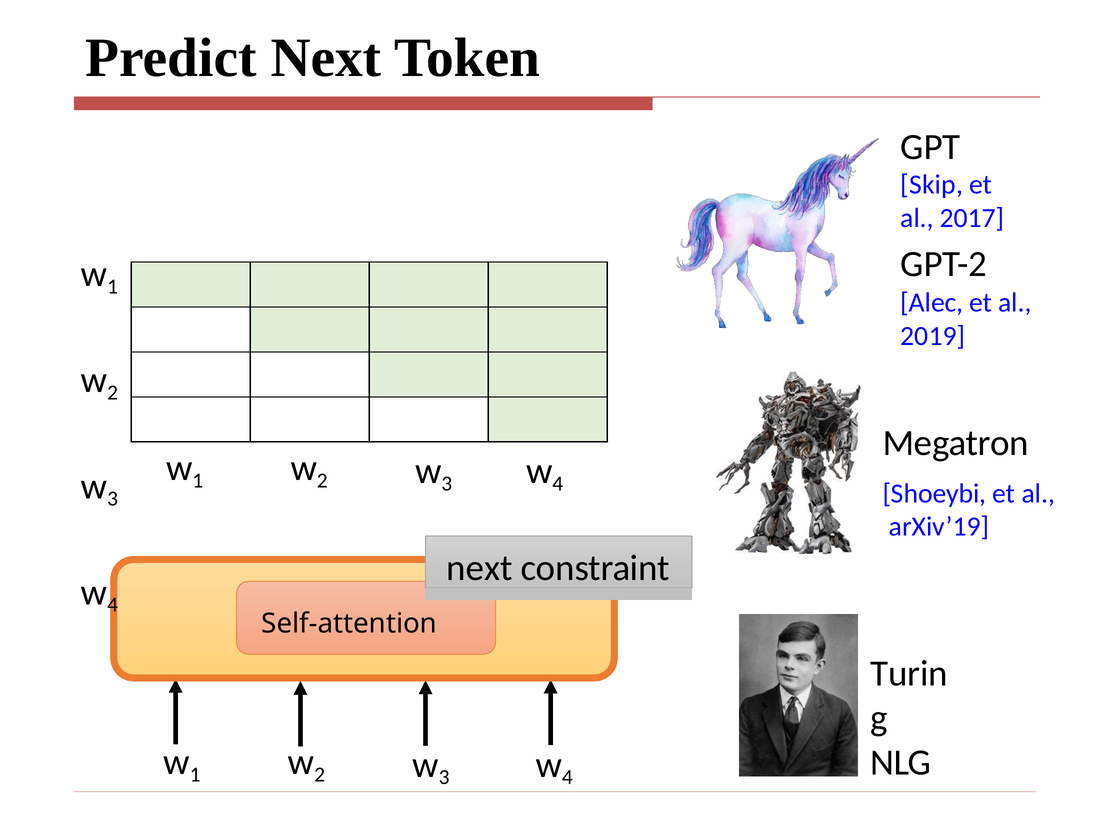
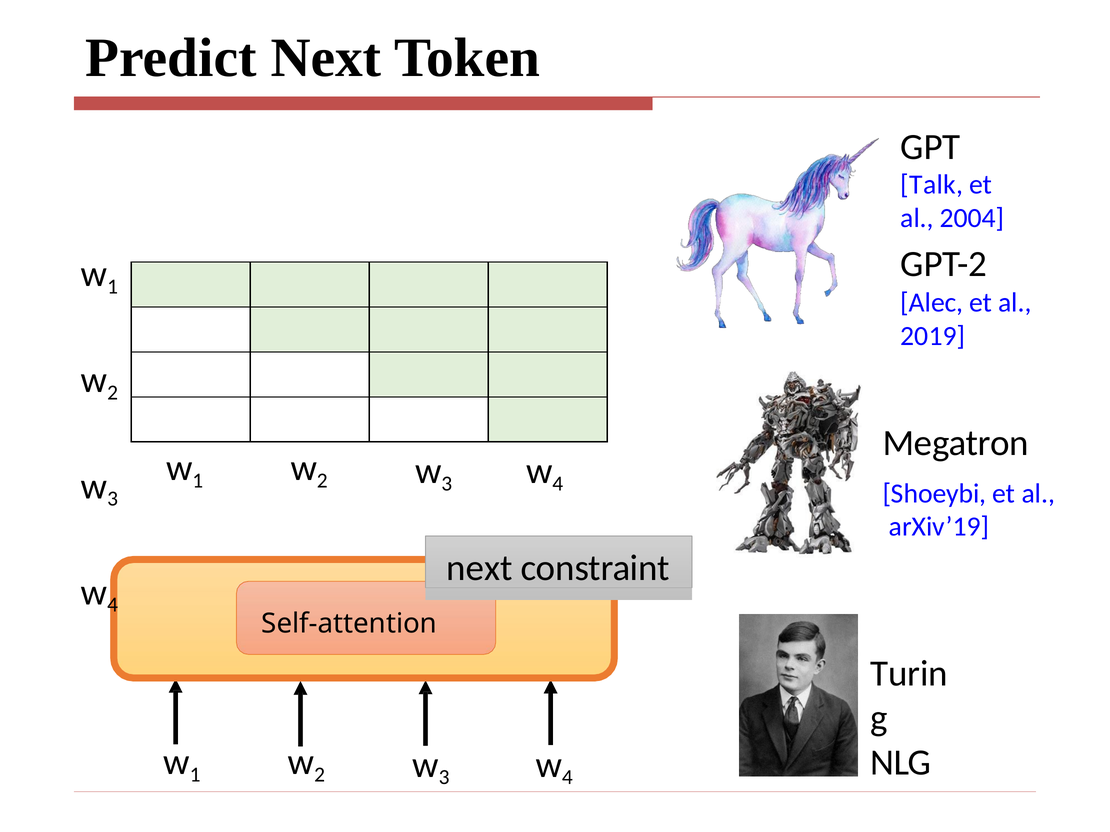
Skip: Skip -> Talk (932, 185)
2017: 2017 -> 2004 (972, 218)
